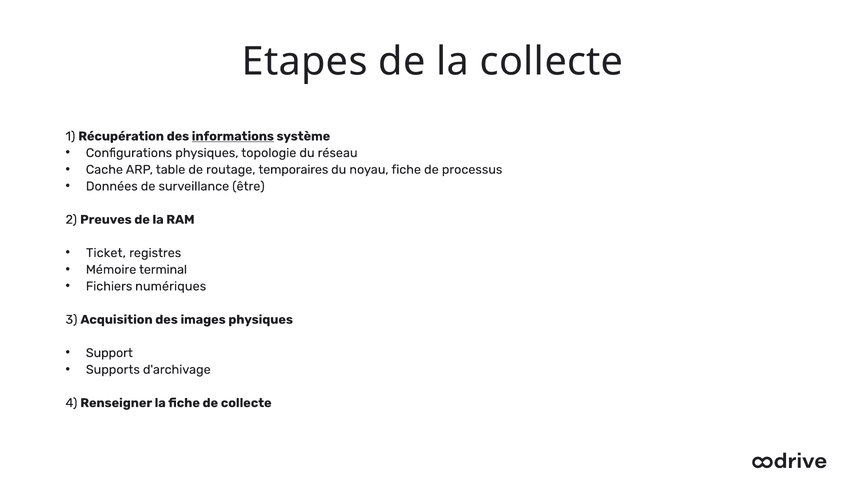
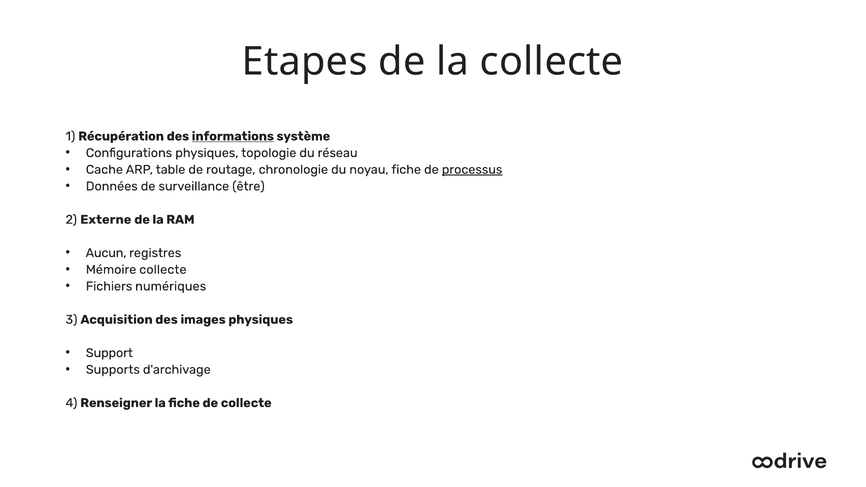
temporaires: temporaires -> chronologie (293, 170)
processus underline: none -> present (472, 170)
Preuves: Preuves -> Externe (106, 220)
Ticket: Ticket -> Aucun (106, 253)
Mémoire terminal: terminal -> collecte (163, 270)
